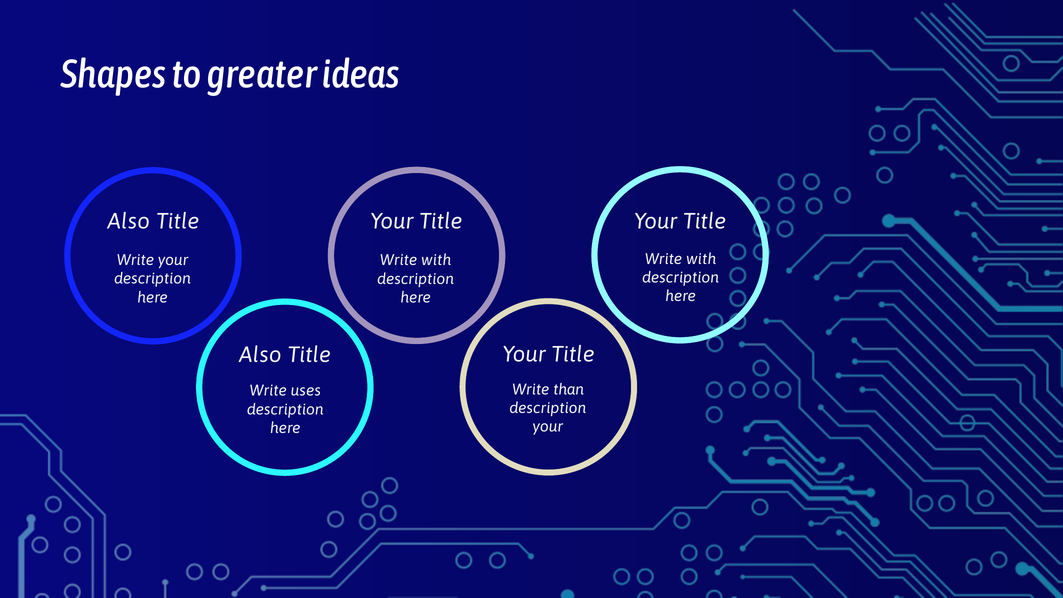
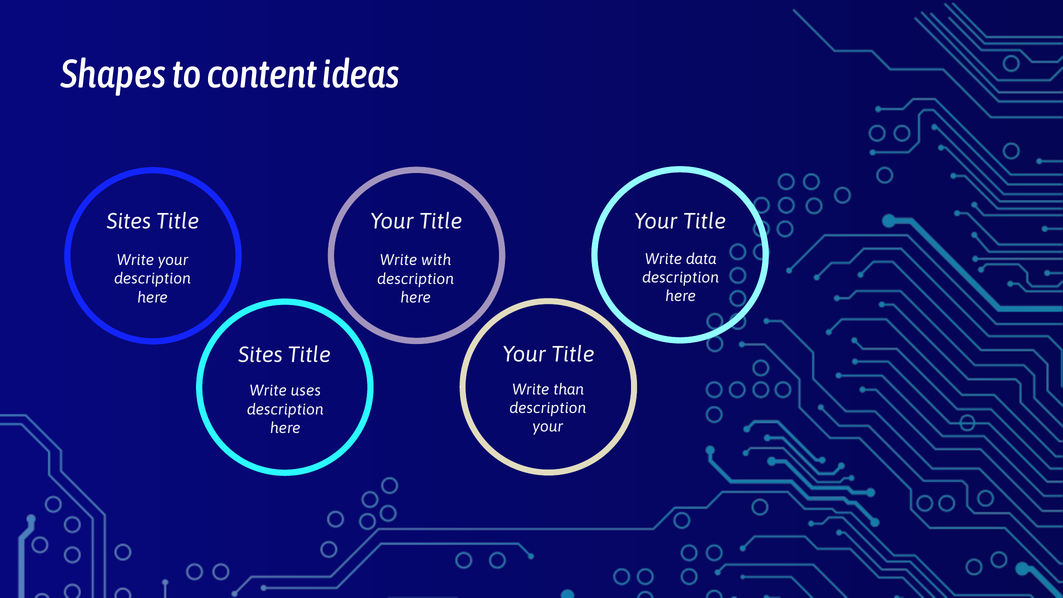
greater: greater -> content (262, 75)
Also: Also -> Sites (129, 221)
with: with -> data (701, 259)
Also: Also -> Sites (260, 355)
